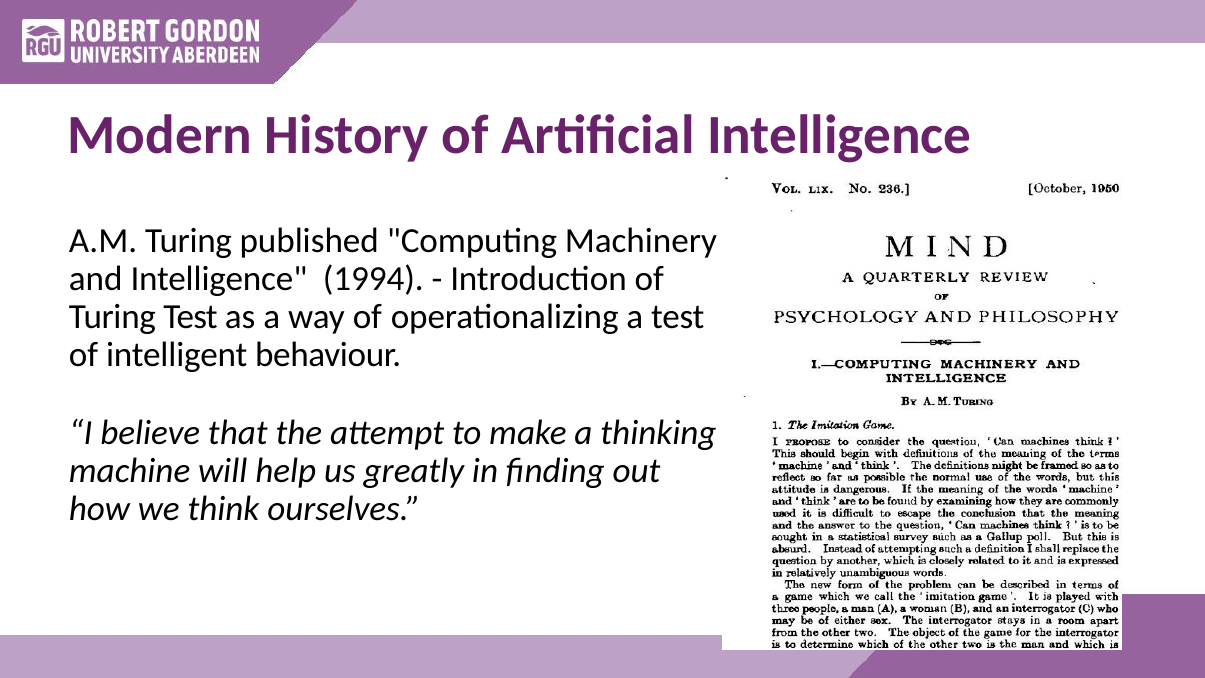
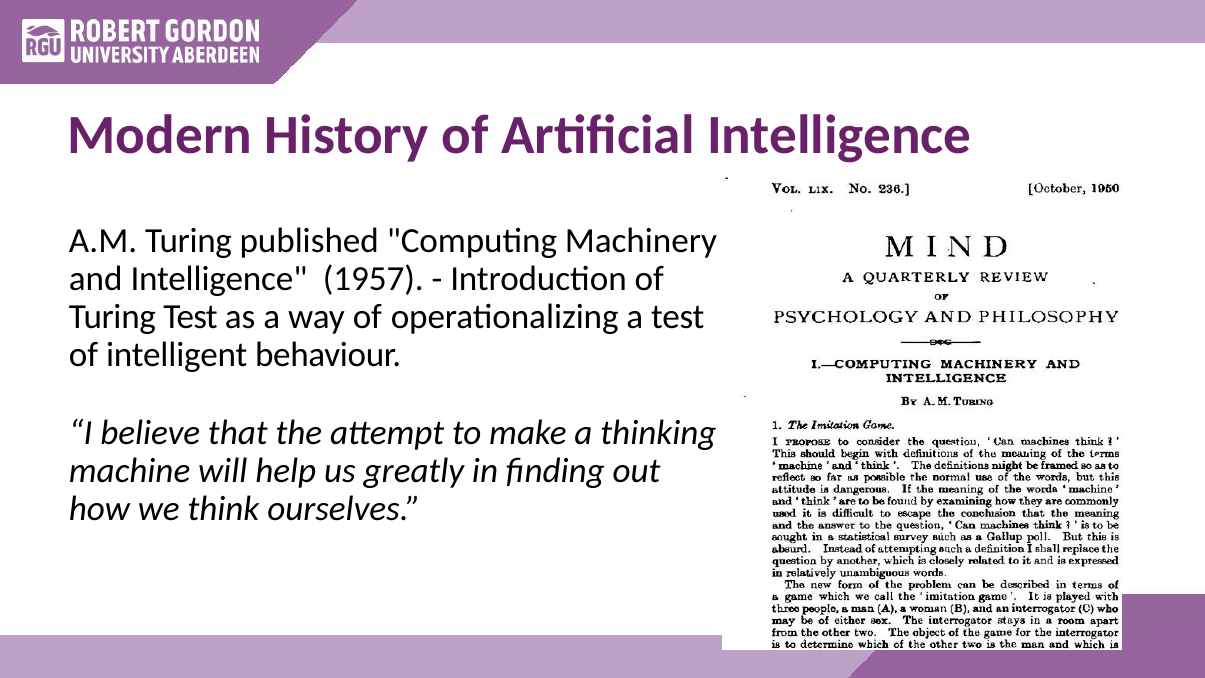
1994: 1994 -> 1957 (373, 278)
